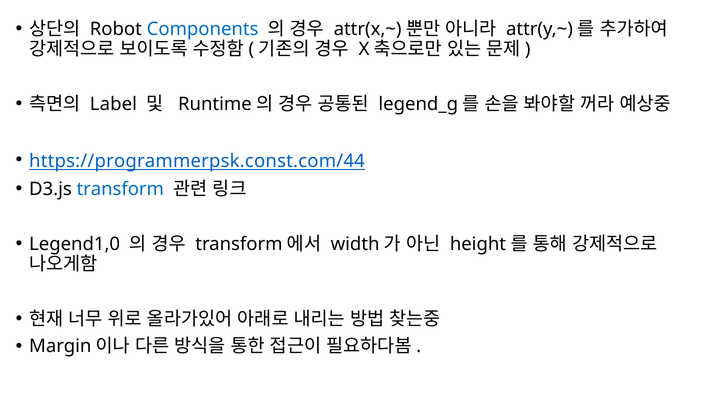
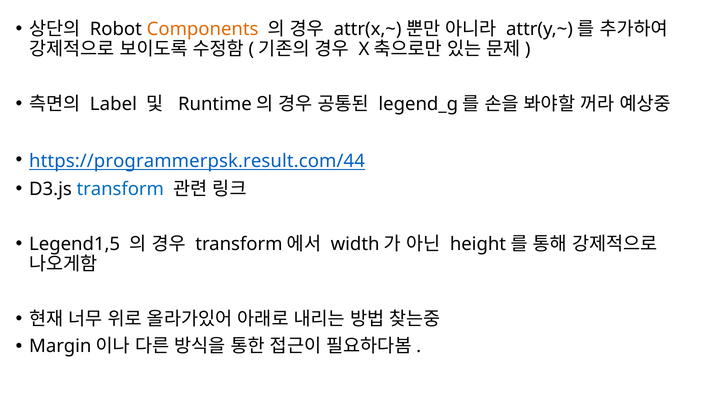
Components colour: blue -> orange (203, 29)
https://programmerpsk.const.com/44: https://programmerpsk.const.com/44 -> https://programmerpsk.result.com/44 (197, 161)
Legend1,0: Legend1,0 -> Legend1,5 (75, 244)
